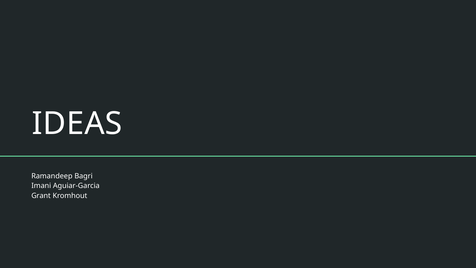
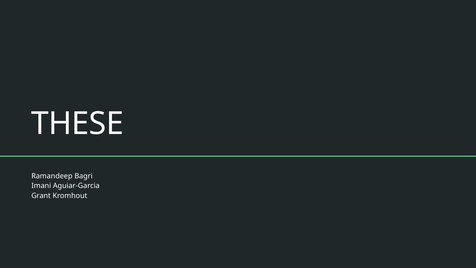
IDEAS: IDEAS -> THESE (77, 124)
